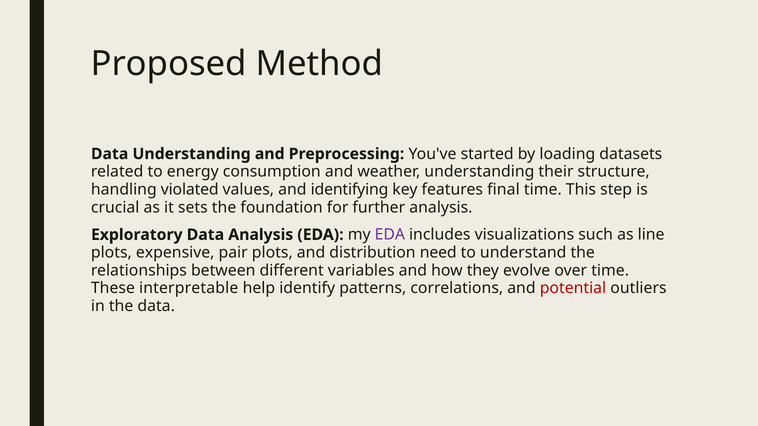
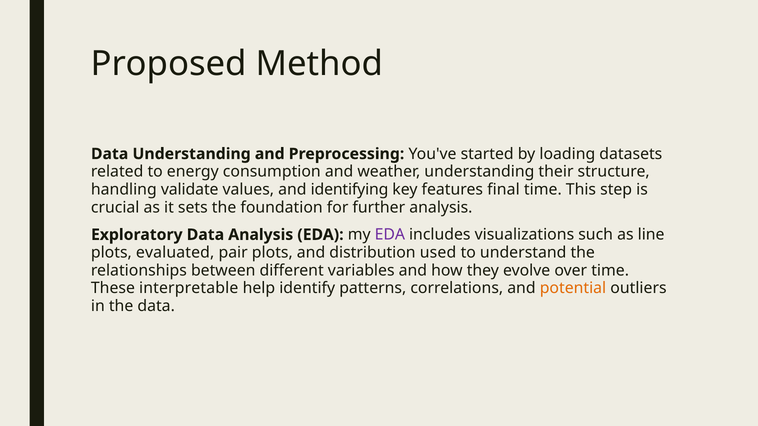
violated: violated -> validate (190, 190)
expensive: expensive -> evaluated (175, 253)
need: need -> used (438, 253)
potential colour: red -> orange (573, 288)
